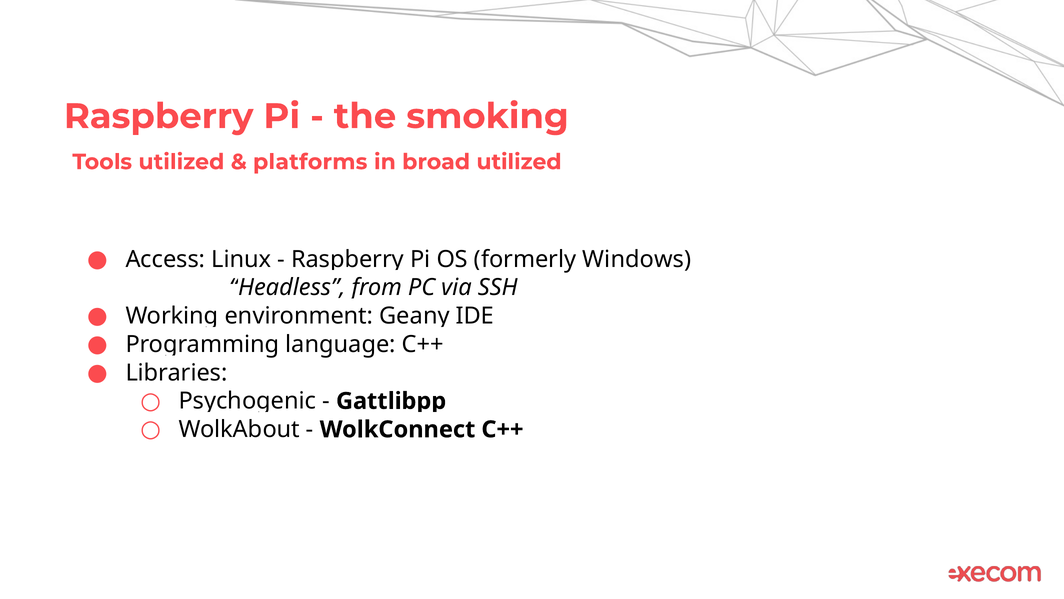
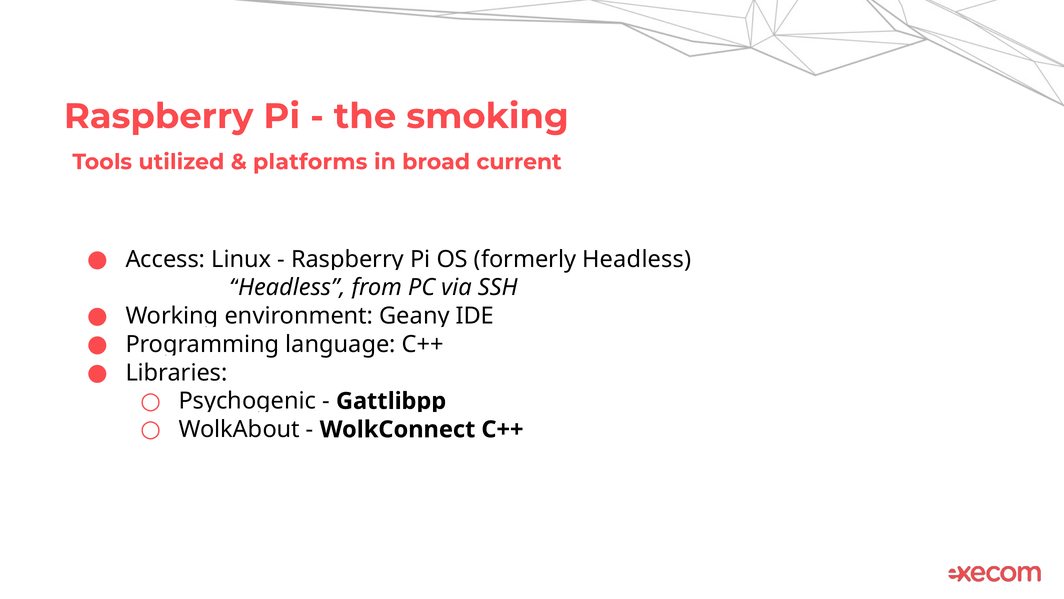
broad utilized: utilized -> current (519, 162)
Windows: Windows -> Headless (637, 259)
